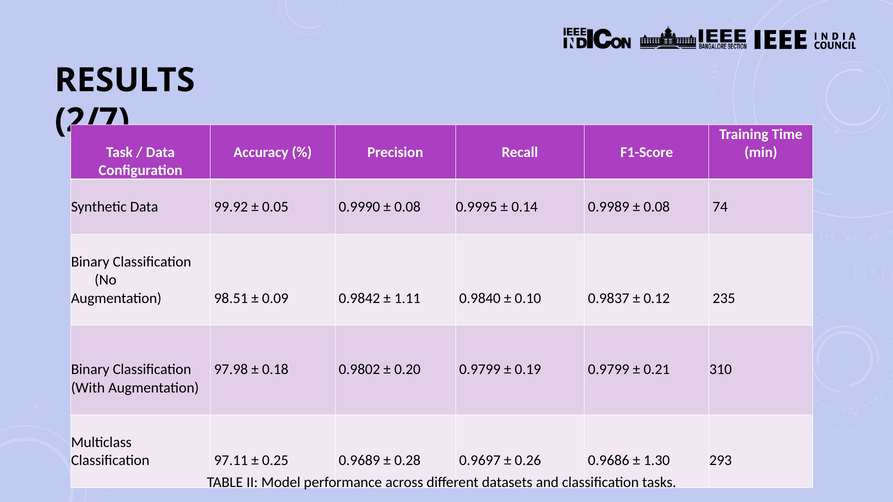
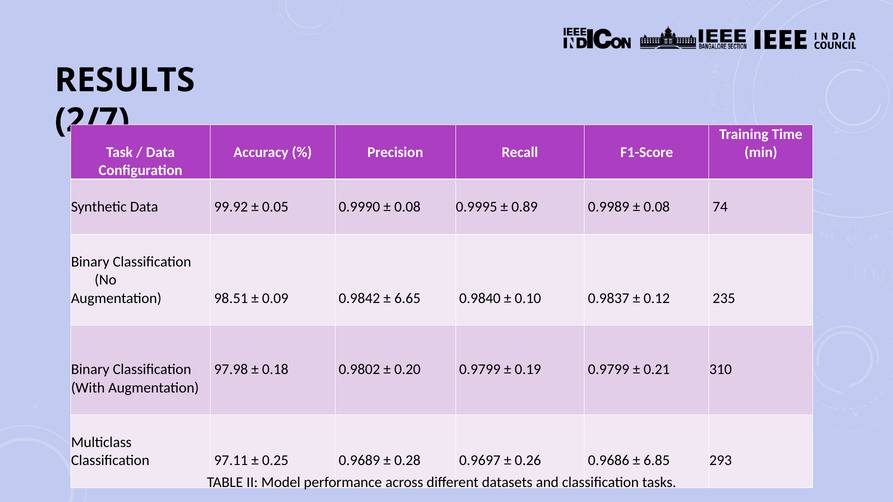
0.14: 0.14 -> 0.89 (525, 207)
1.11: 1.11 -> 6.65 (407, 298)
1.30: 1.30 -> 6.85 (657, 461)
